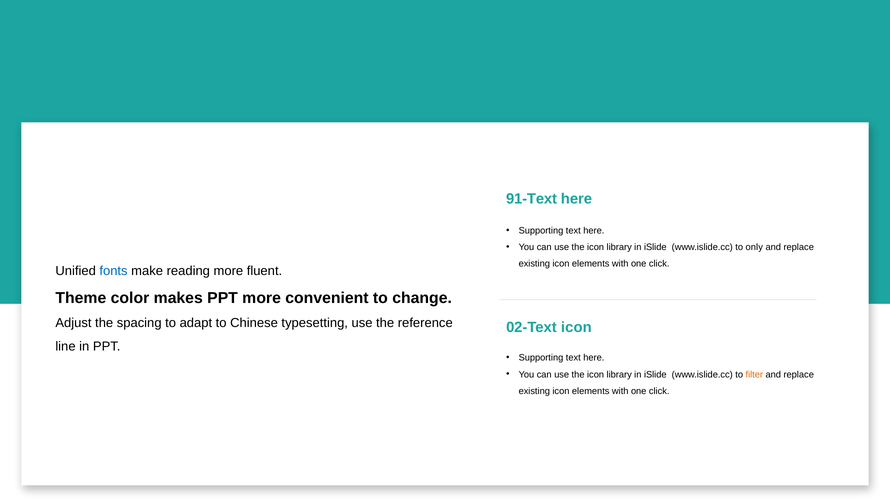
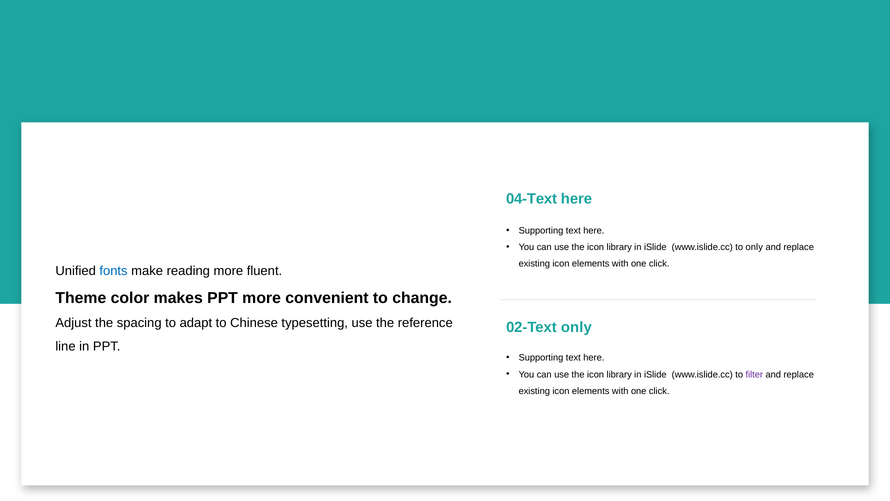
91-Text: 91-Text -> 04-Text (532, 199)
02-Text icon: icon -> only (576, 327)
filter colour: orange -> purple (754, 374)
